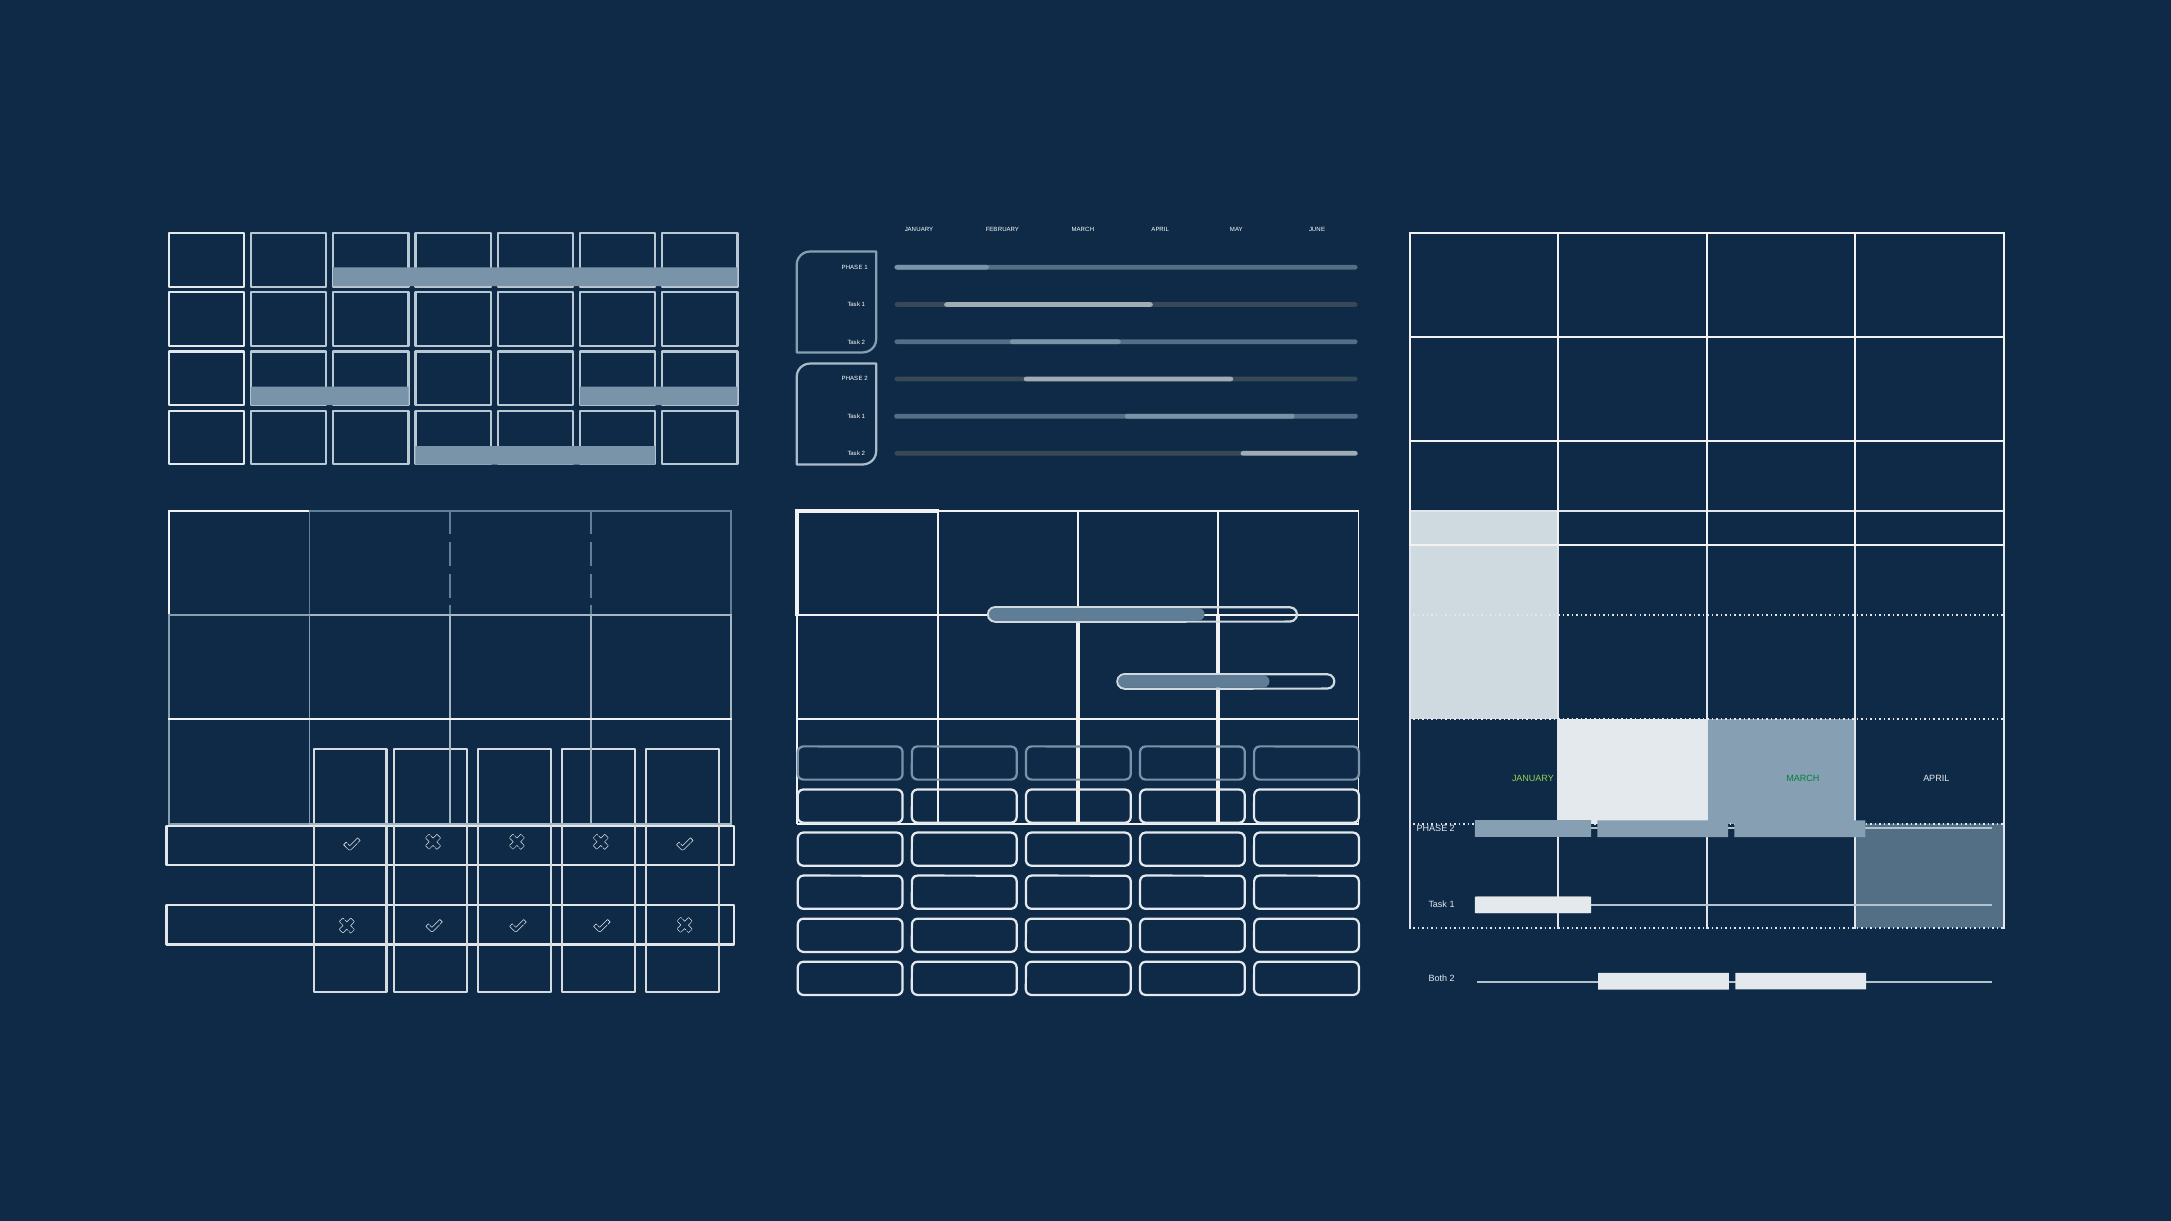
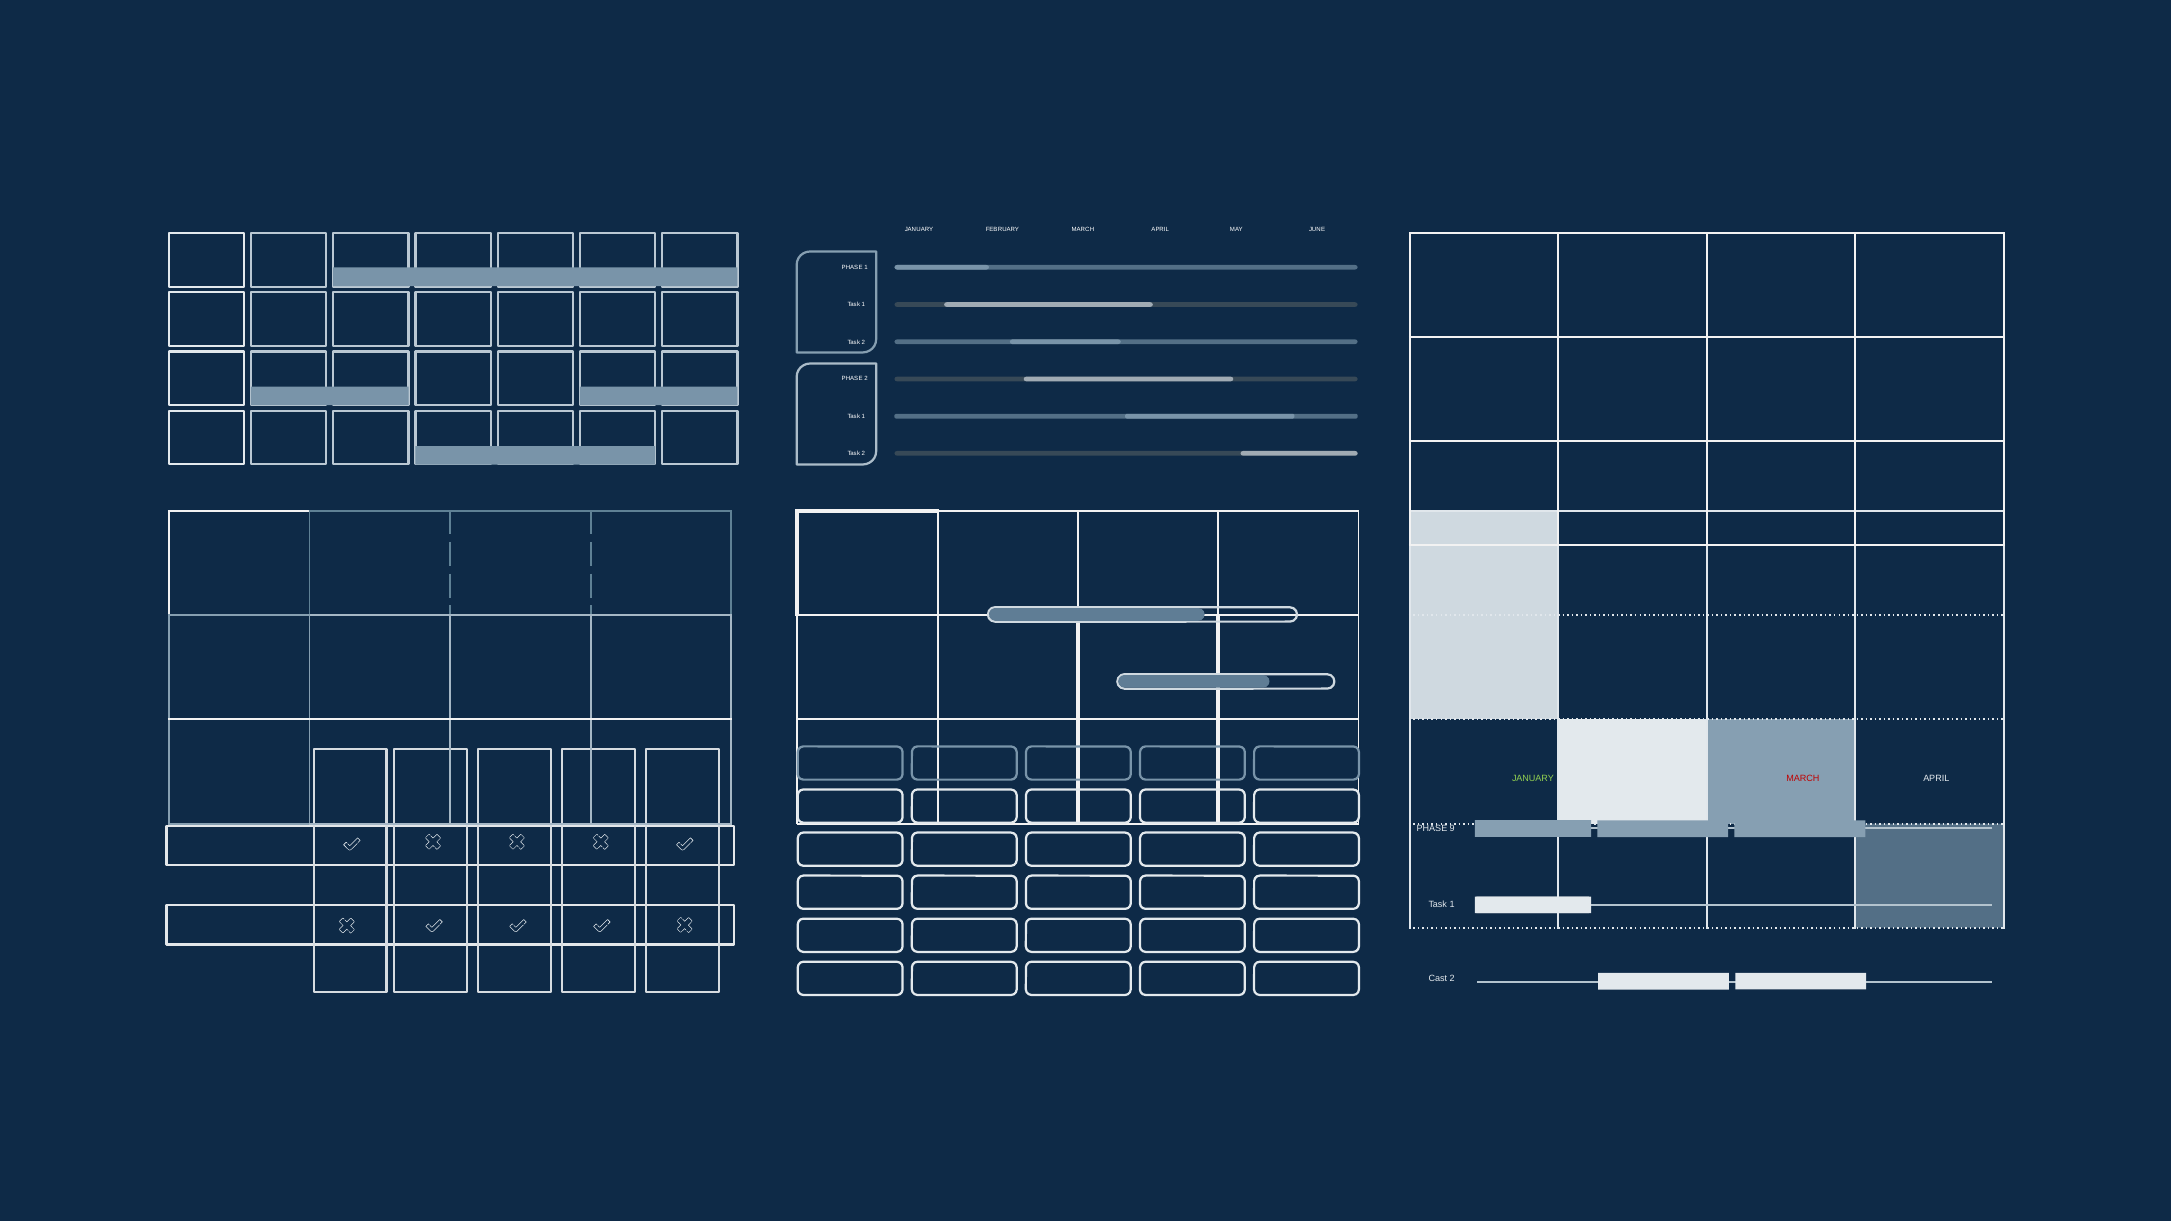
MARCH colour: green -> red (1803, 779)
2: 2 -> 9 (1452, 829)
Both: Both -> Cast (1438, 979)
